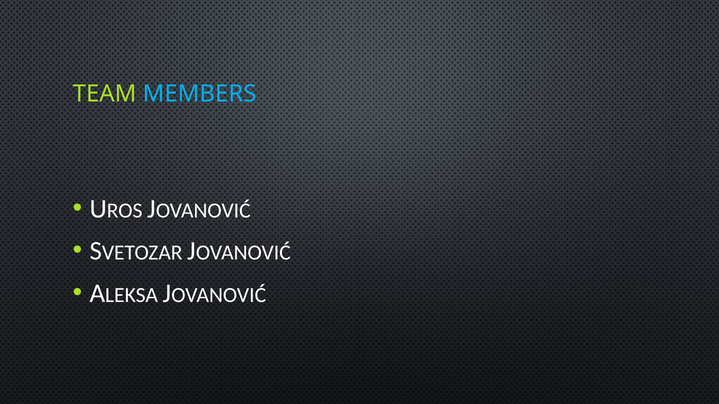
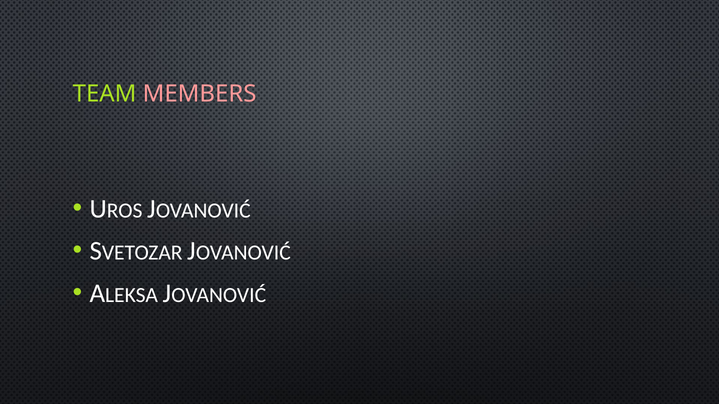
MEMBERS colour: light blue -> pink (200, 94)
